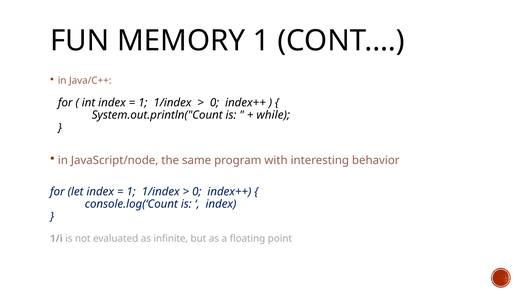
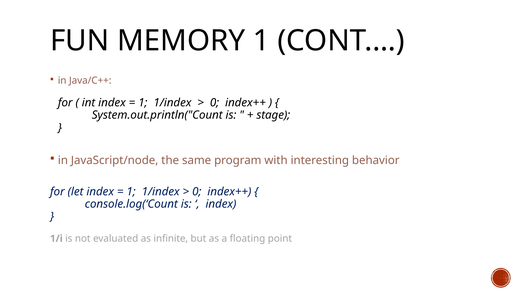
while: while -> stage (273, 115)
